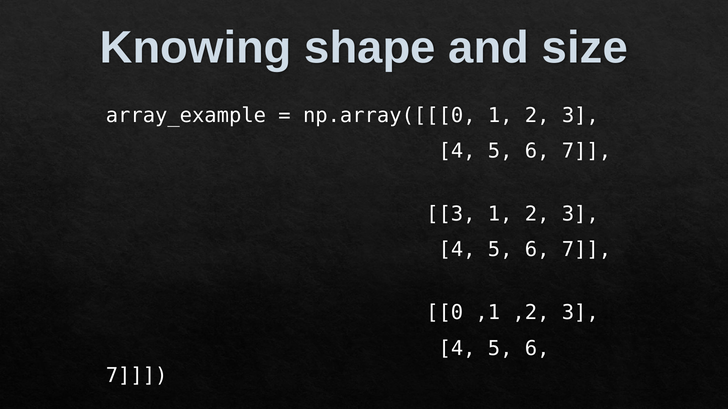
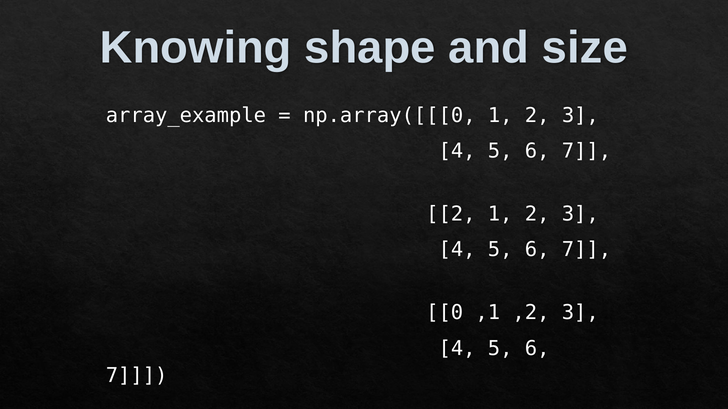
3: 3 -> 2 (451, 214)
